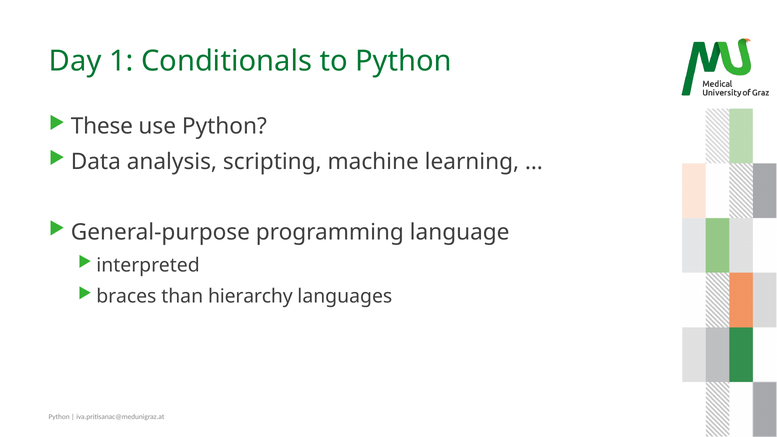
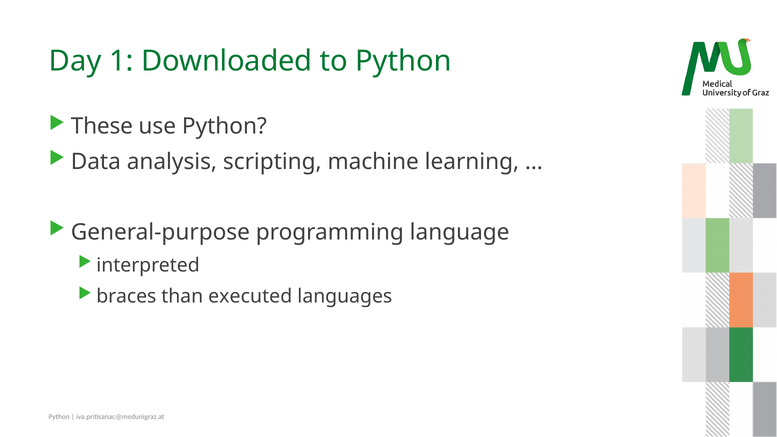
Conditionals: Conditionals -> Downloaded (227, 61)
hierarchy: hierarchy -> executed (250, 297)
